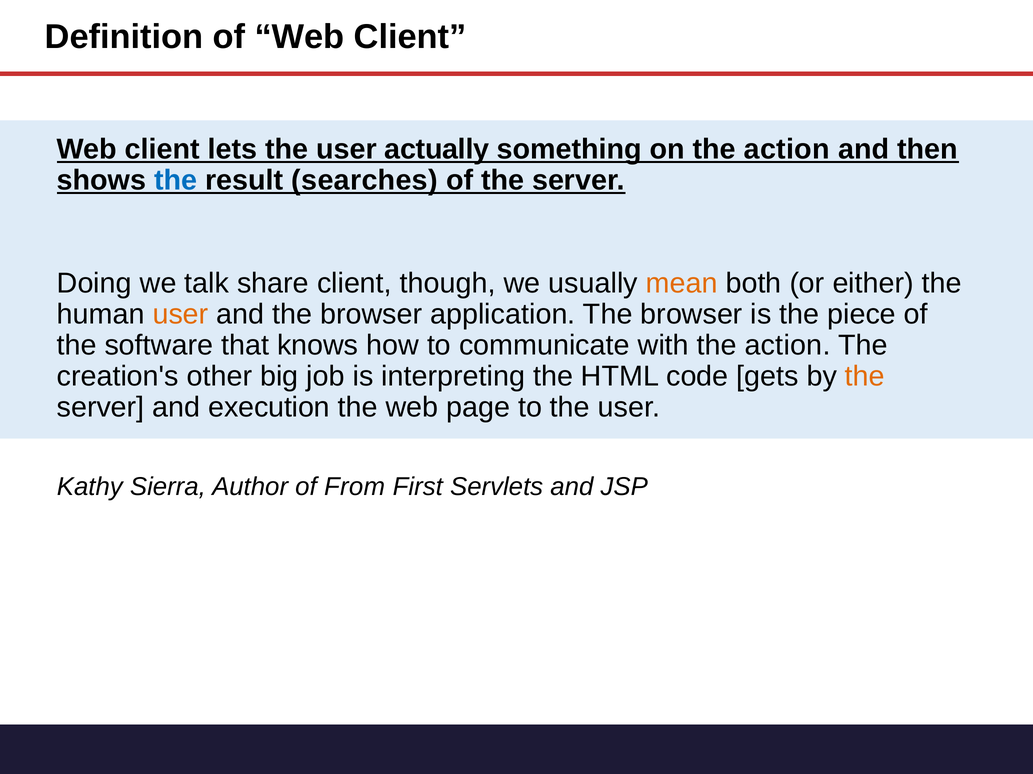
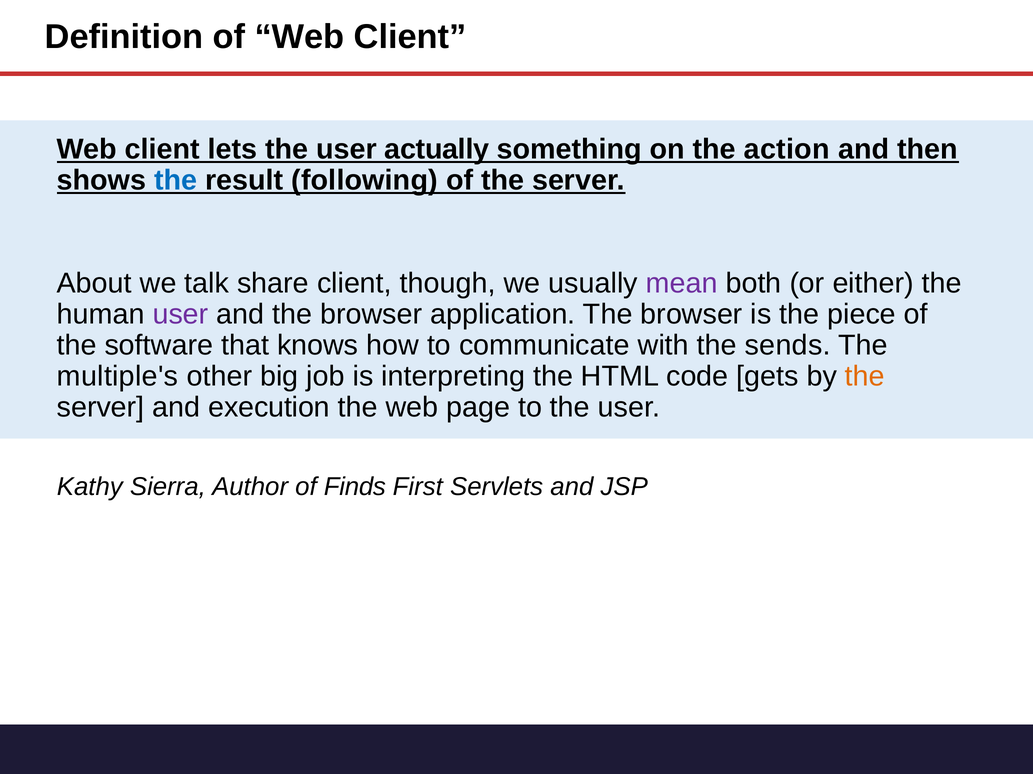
searches: searches -> following (365, 181)
Doing: Doing -> About (94, 284)
mean colour: orange -> purple (682, 284)
user colour: orange -> purple (180, 315)
with the action: action -> sends (788, 346)
creation's: creation's -> multiple's (118, 377)
From: From -> Finds (355, 487)
